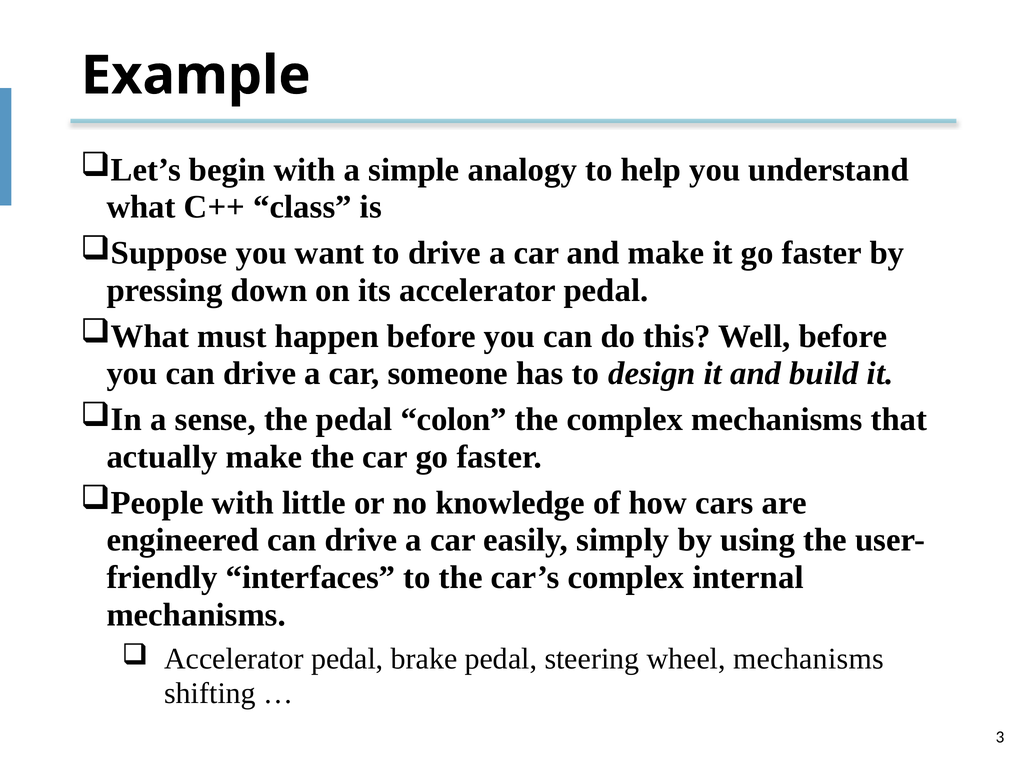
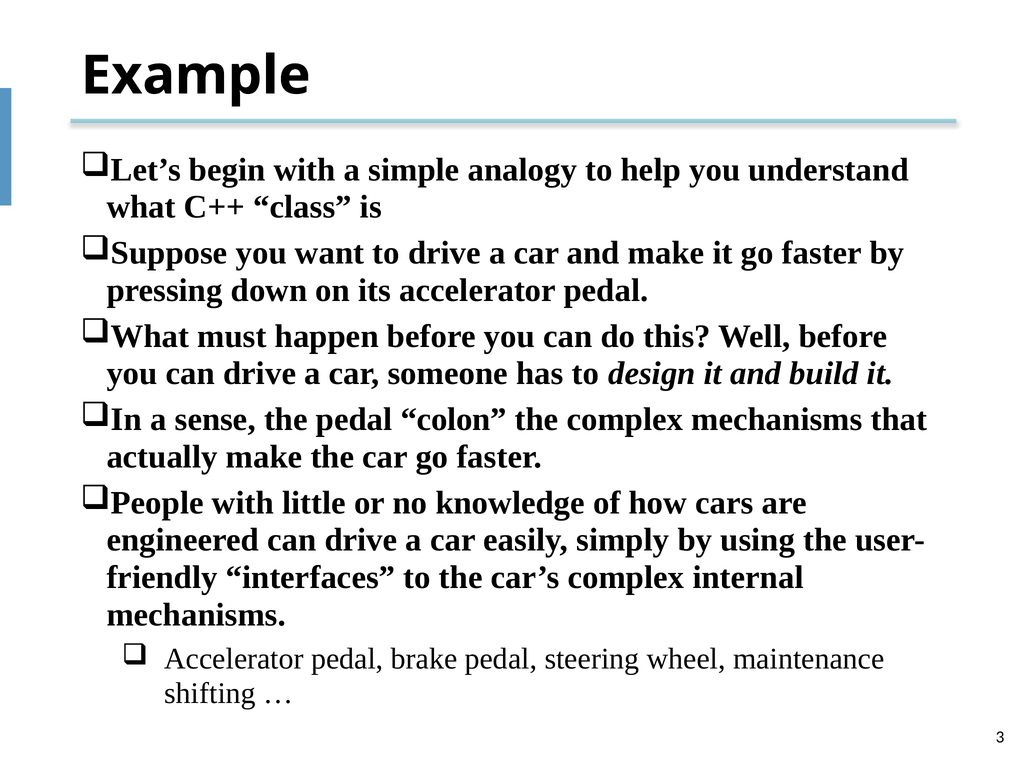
wheel mechanisms: mechanisms -> maintenance (809, 659)
